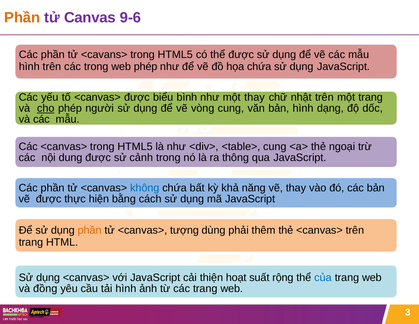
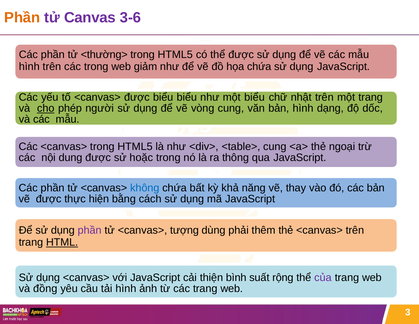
9-6: 9-6 -> 3-6 (130, 18)
<cavans>: <cavans> -> <thường> (104, 55)
web phép: phép -> giảm (146, 66)
biểu bình: bình -> biểu (187, 97)
một thay: thay -> biểu (254, 97)
cảnh: cảnh -> hoặc (141, 157)
phần colour: orange -> purple (90, 230)
HTML underline: none -> present (62, 242)
hoạt: hoạt -> bình (236, 277)
của colour: blue -> purple (323, 277)
